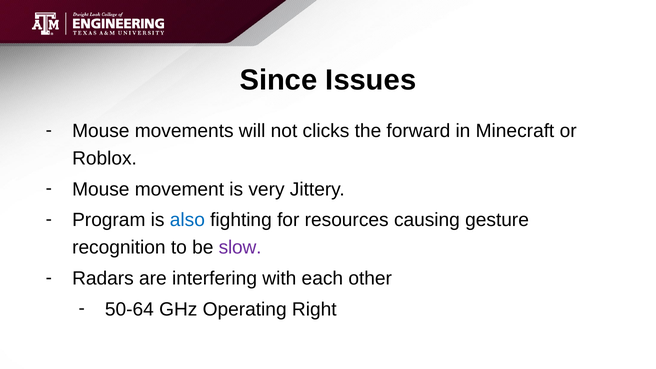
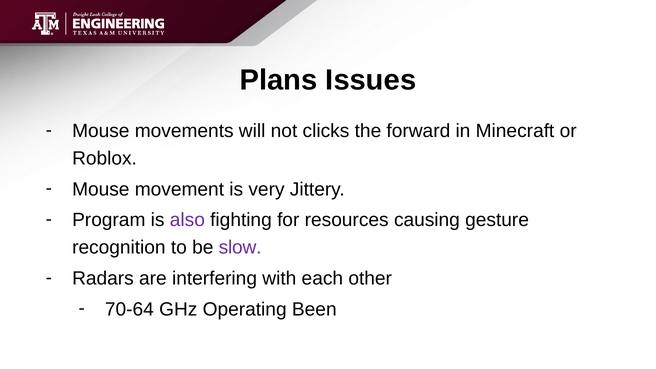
Since: Since -> Plans (278, 80)
also colour: blue -> purple (187, 220)
50-64: 50-64 -> 70-64 (129, 309)
Right: Right -> Been (314, 309)
